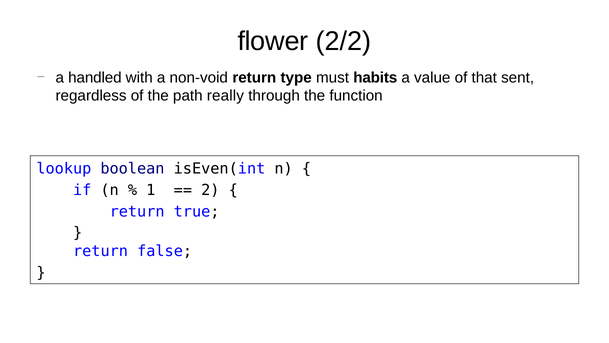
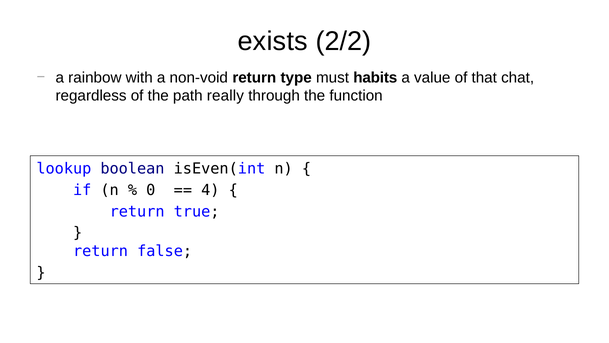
flower: flower -> exists (273, 41)
handled: handled -> rainbow (95, 77)
sent: sent -> chat (518, 77)
1: 1 -> 0 (151, 190)
2: 2 -> 4 (210, 190)
